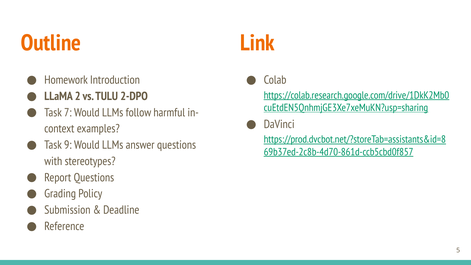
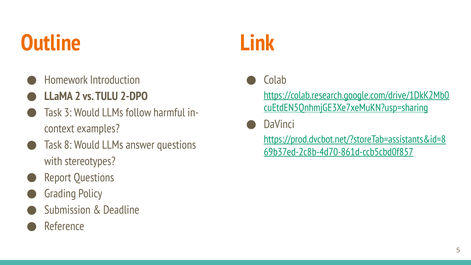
7: 7 -> 3 (68, 112)
9: 9 -> 8 (68, 145)
